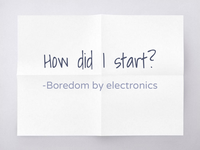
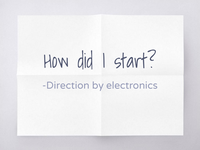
Boredom: Boredom -> Direction (66, 85)
